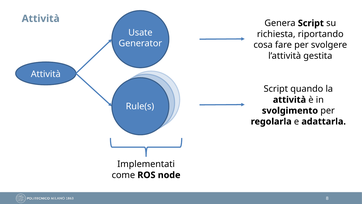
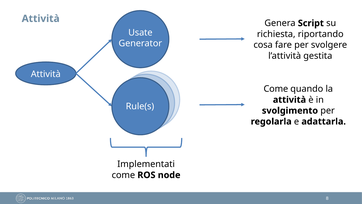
Script: Script -> Come (276, 89)
